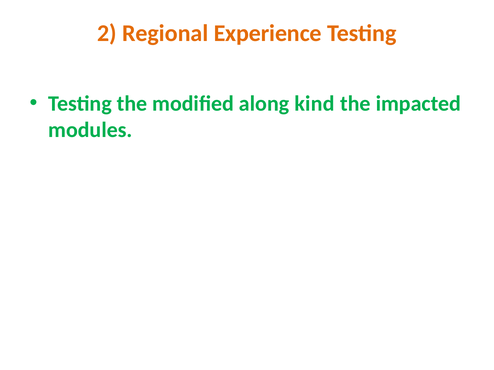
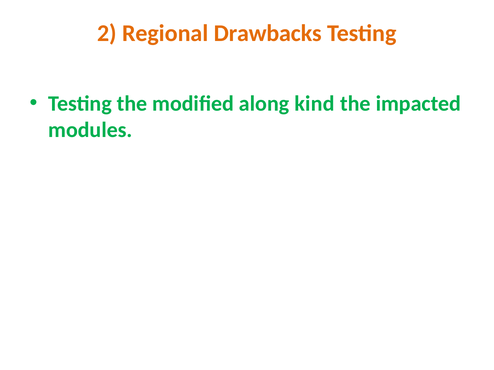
Experience: Experience -> Drawbacks (268, 33)
